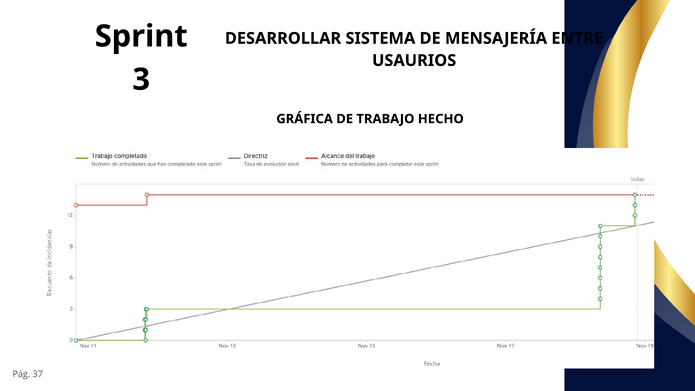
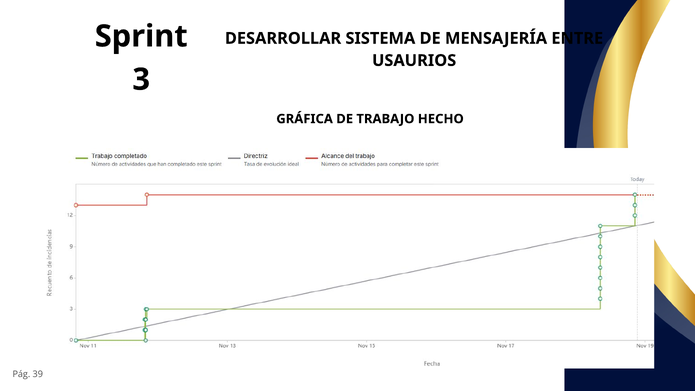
37: 37 -> 39 (38, 374)
